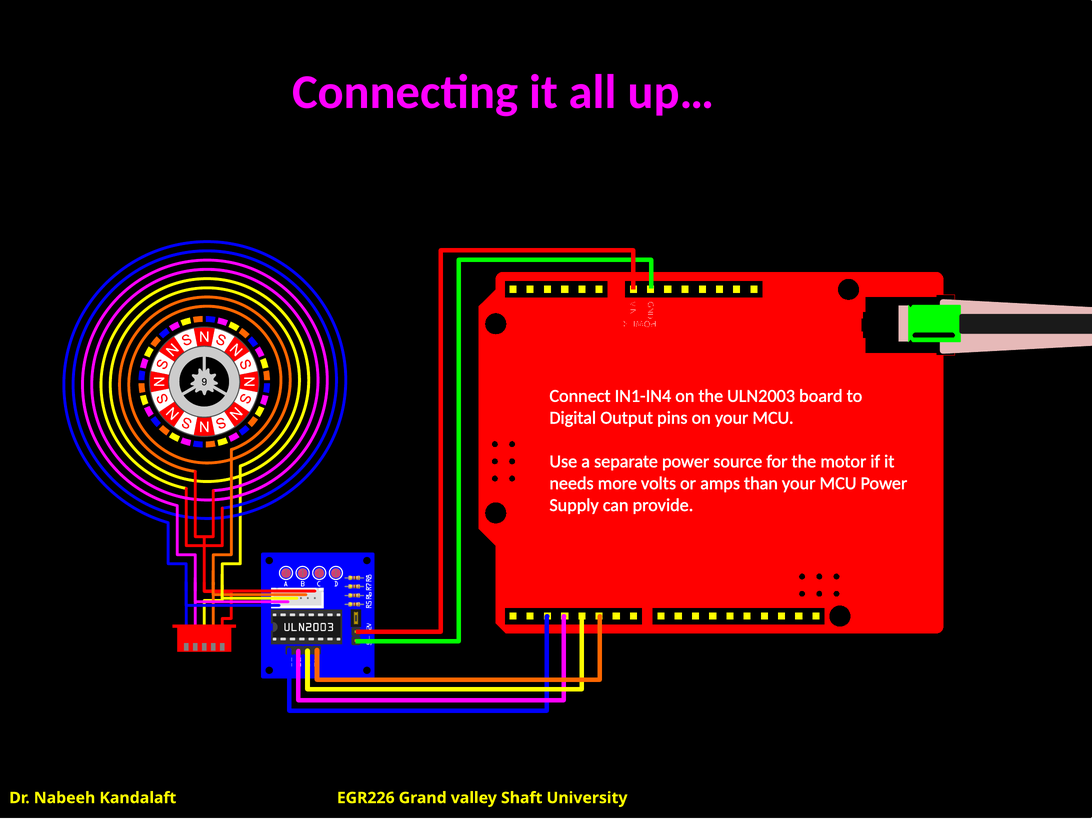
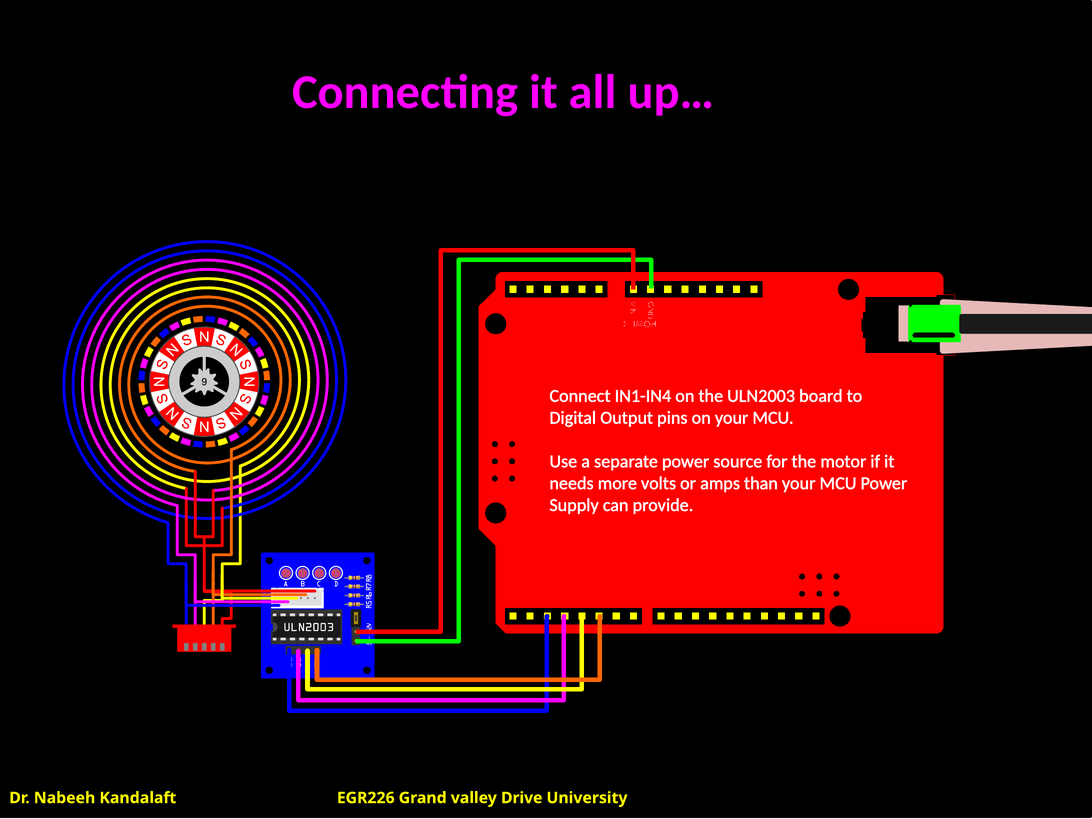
Shaft: Shaft -> Drive (522, 798)
